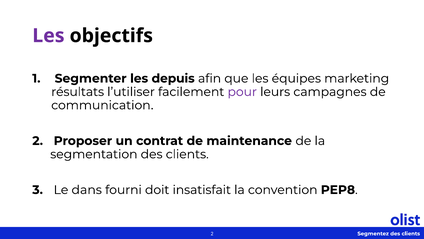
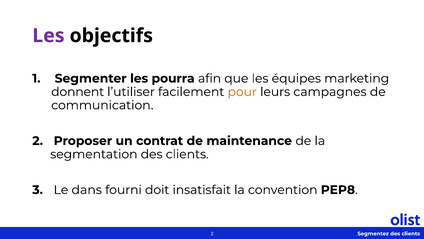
depuis: depuis -> pourra (173, 78)
résultats: résultats -> donnent (78, 92)
pour colour: purple -> orange (242, 92)
